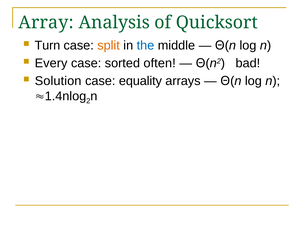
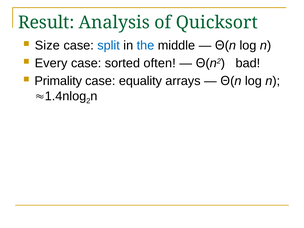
Array: Array -> Result (46, 23)
Turn: Turn -> Size (47, 45)
split colour: orange -> blue (109, 45)
Solution: Solution -> Primality (58, 81)
